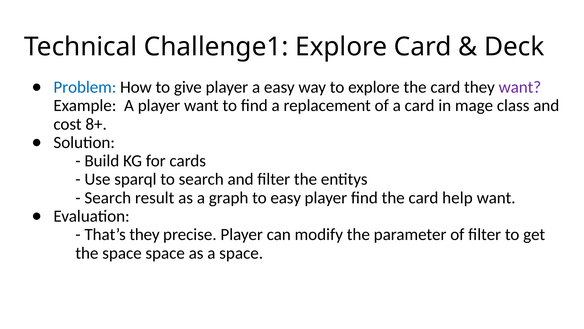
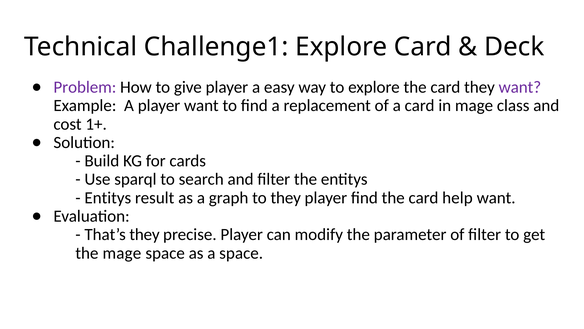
Problem colour: blue -> purple (85, 87)
8+: 8+ -> 1+ (96, 124)
Search: Search -> Entitys (108, 197)
to easy: easy -> they (286, 197)
the space: space -> mage (122, 253)
